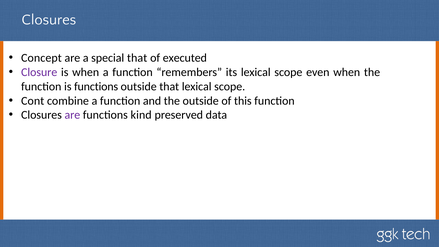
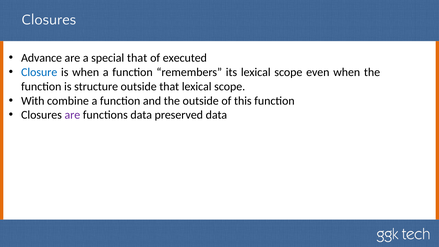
Concept: Concept -> Advance (42, 58)
Closure colour: purple -> blue (39, 72)
is functions: functions -> structure (96, 86)
Cont: Cont -> With (33, 101)
functions kind: kind -> data (141, 115)
